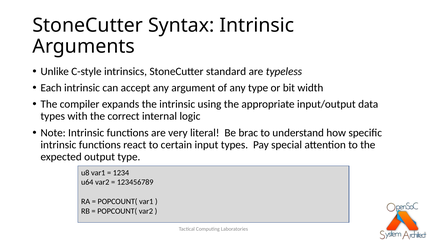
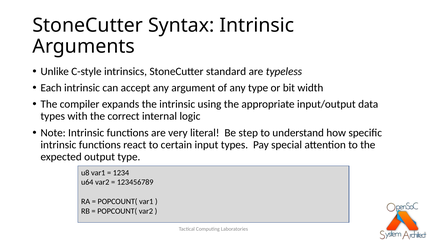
brac: brac -> step (248, 133)
